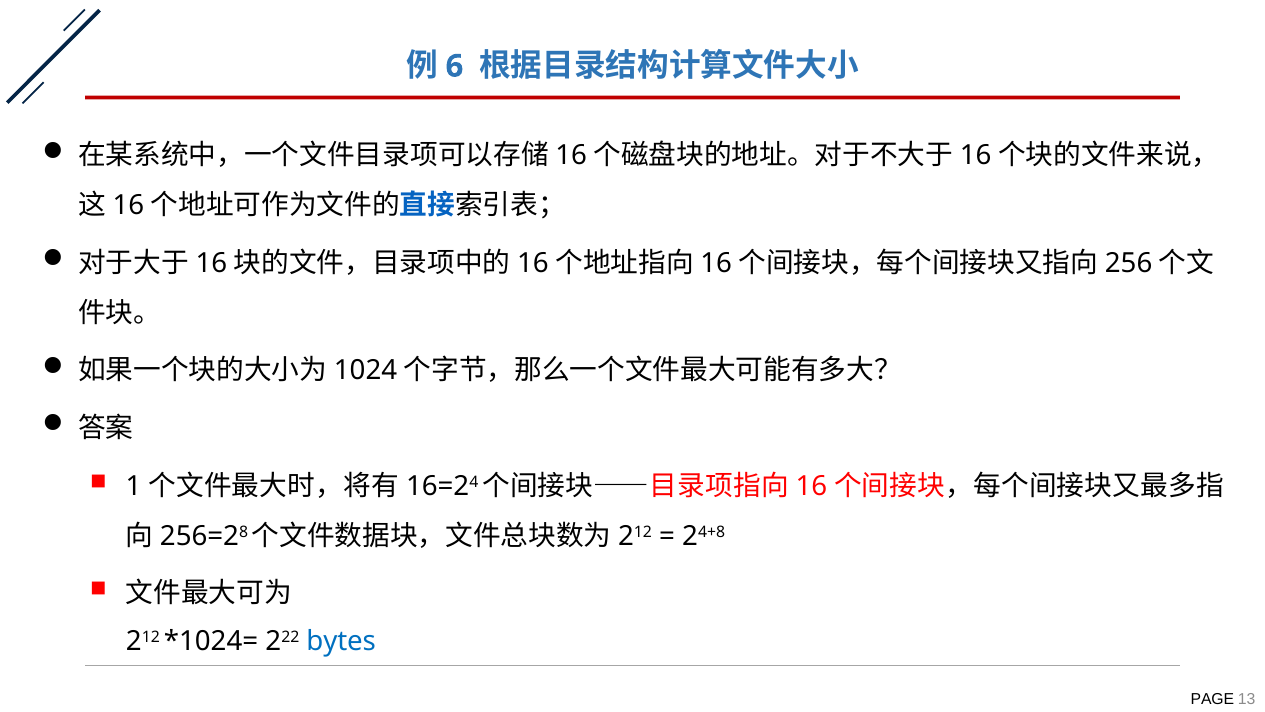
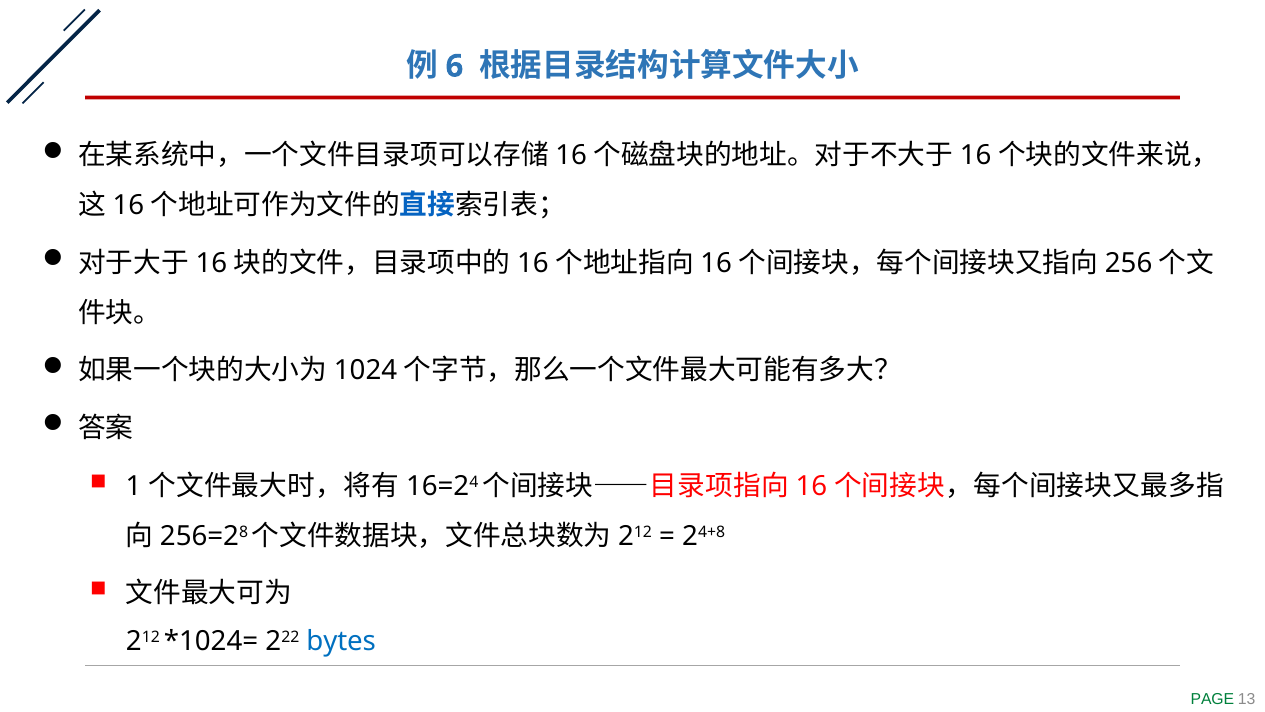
PAGE colour: black -> green (1212, 698)
